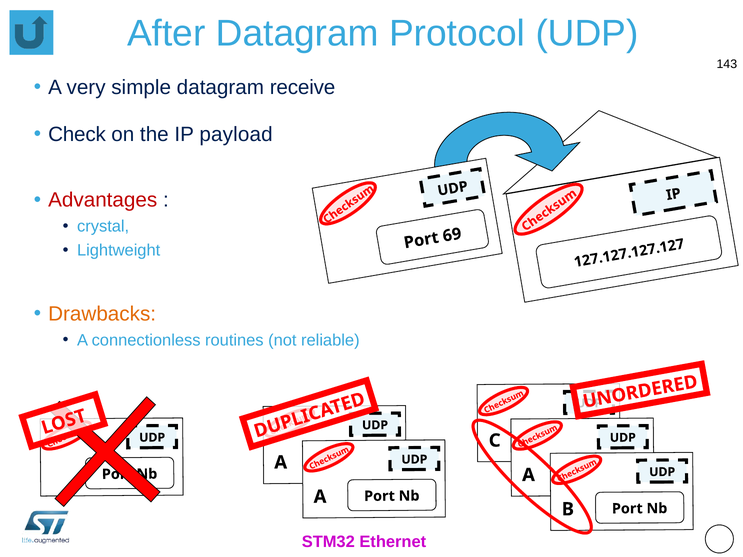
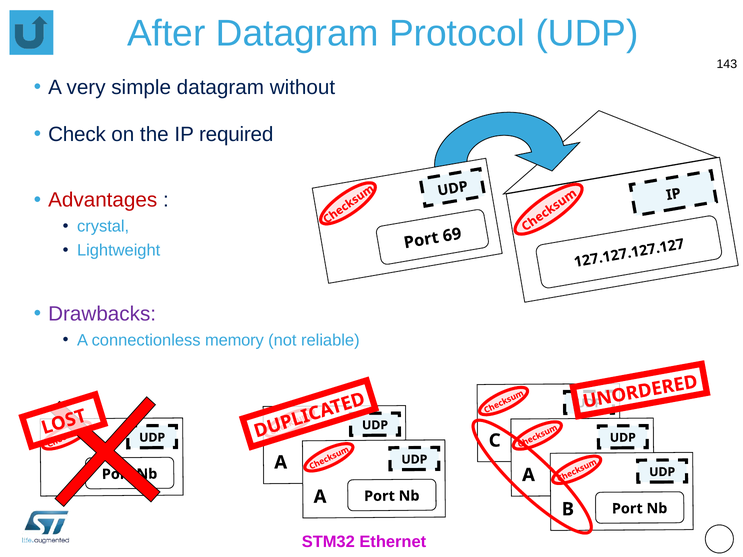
receive: receive -> without (302, 87)
payload: payload -> required (236, 134)
Drawbacks colour: orange -> purple (102, 314)
routines: routines -> memory (234, 340)
